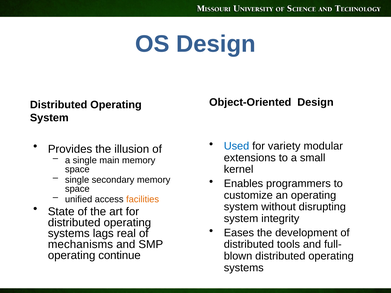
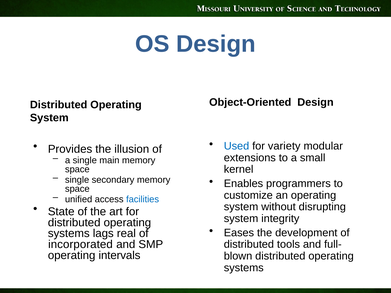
facilities colour: orange -> blue (143, 199)
mechanisms: mechanisms -> incorporated (80, 245)
continue: continue -> intervals (119, 256)
